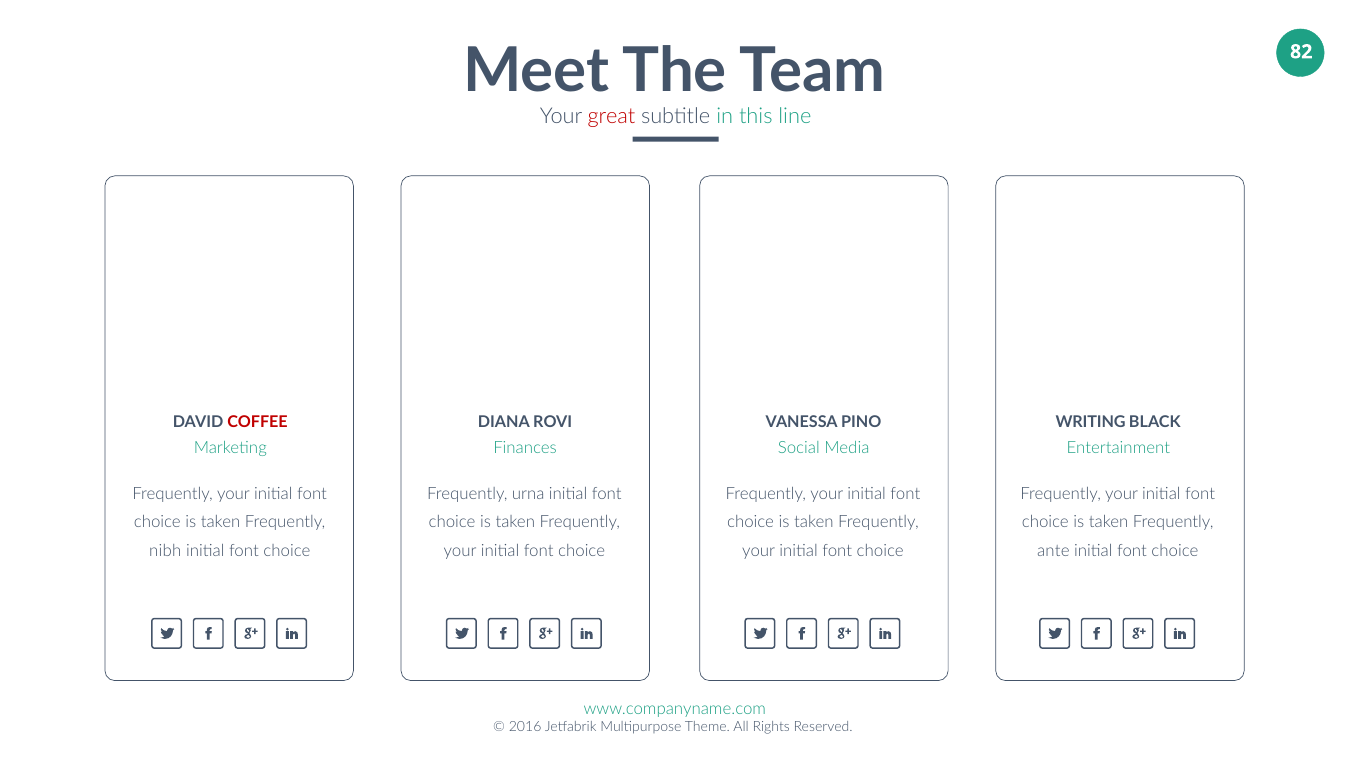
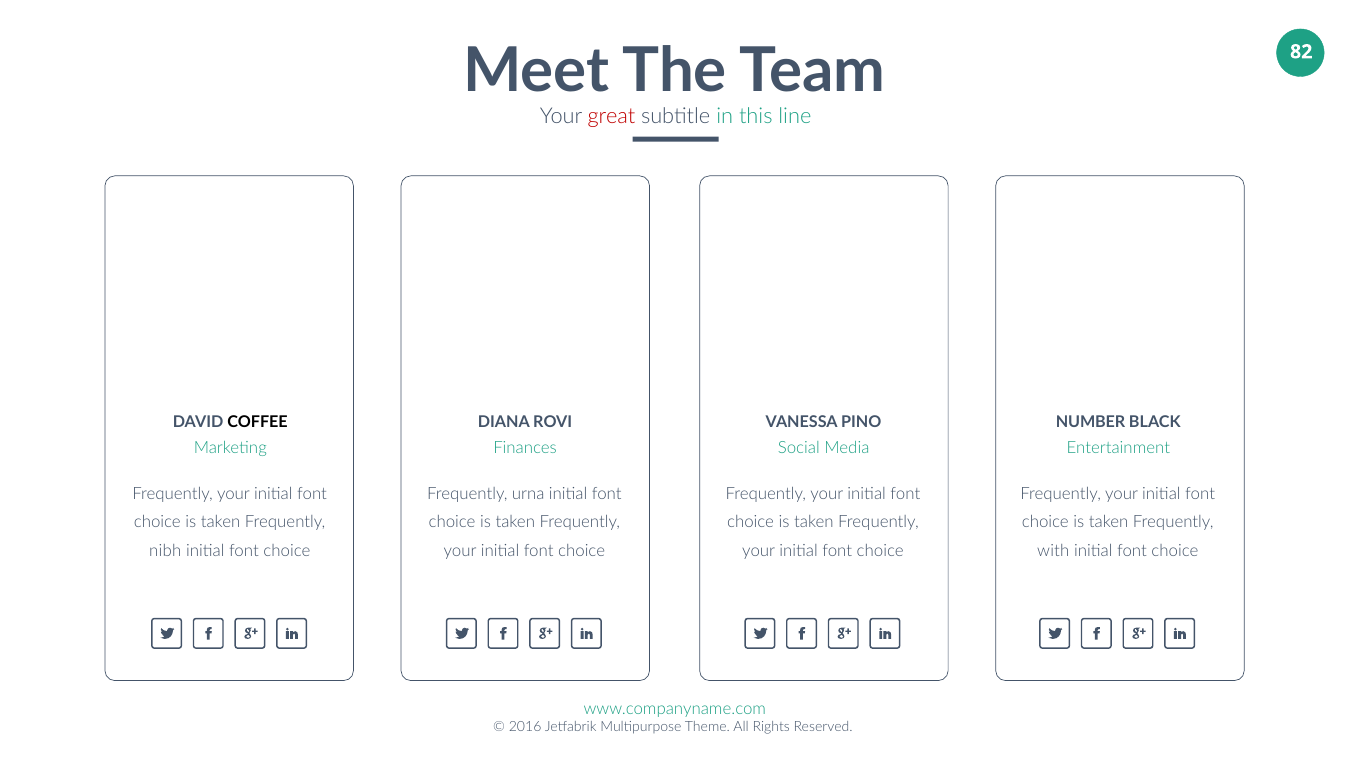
COFFEE colour: red -> black (258, 422)
WRITING: WRITING -> NUMBER (1091, 422)
ante: ante -> with (1053, 551)
